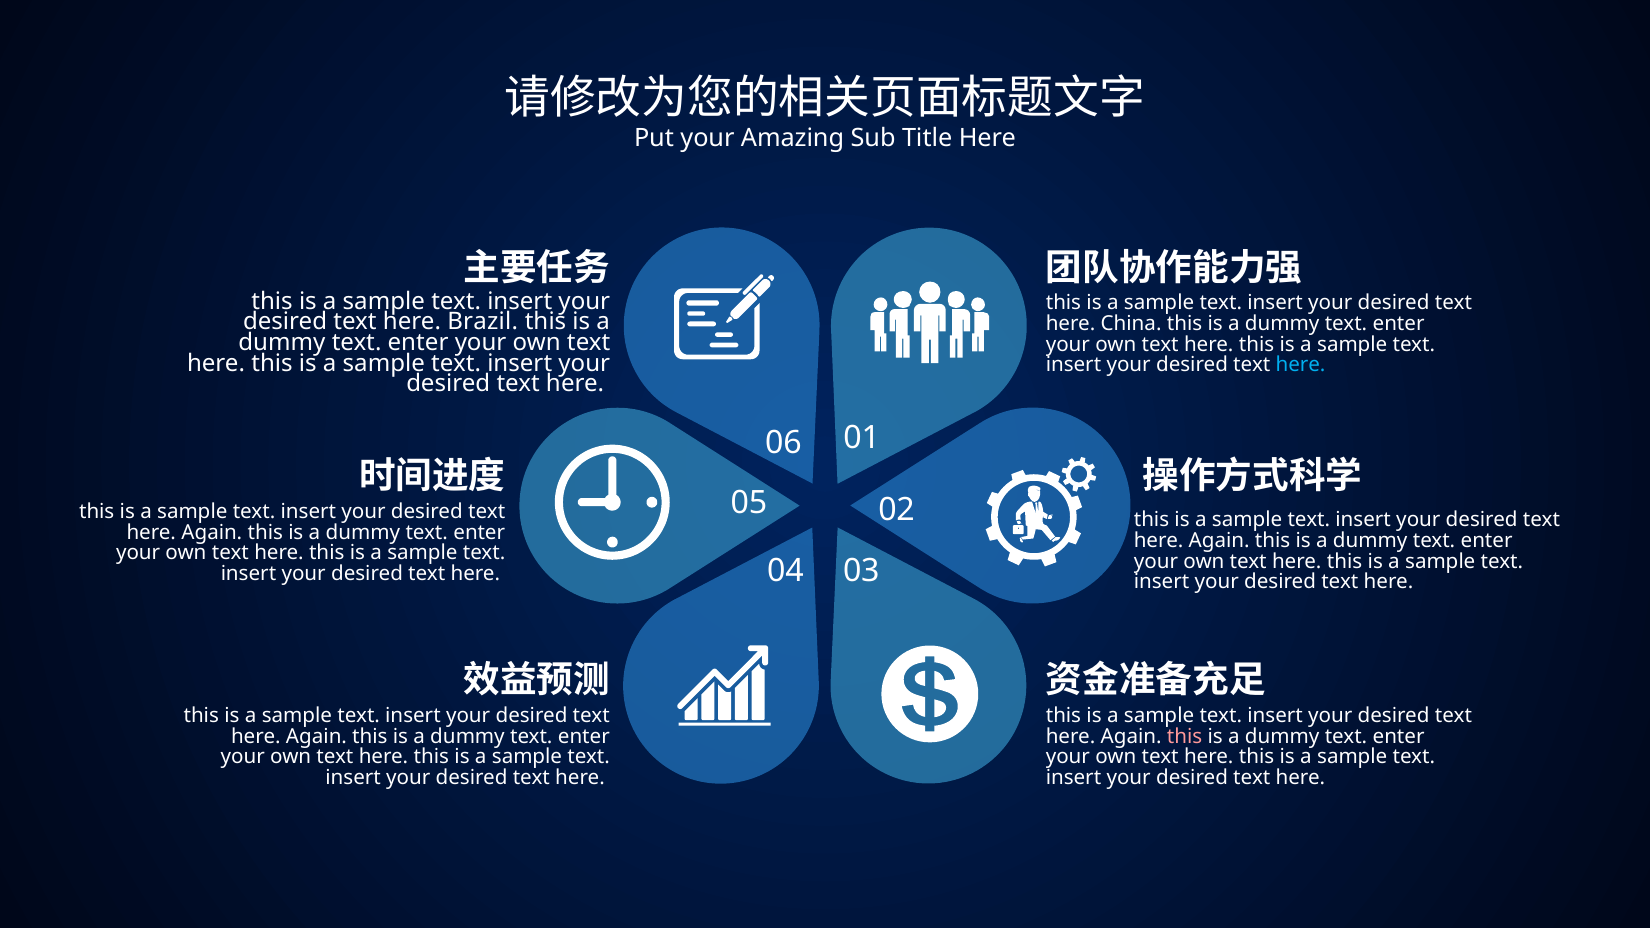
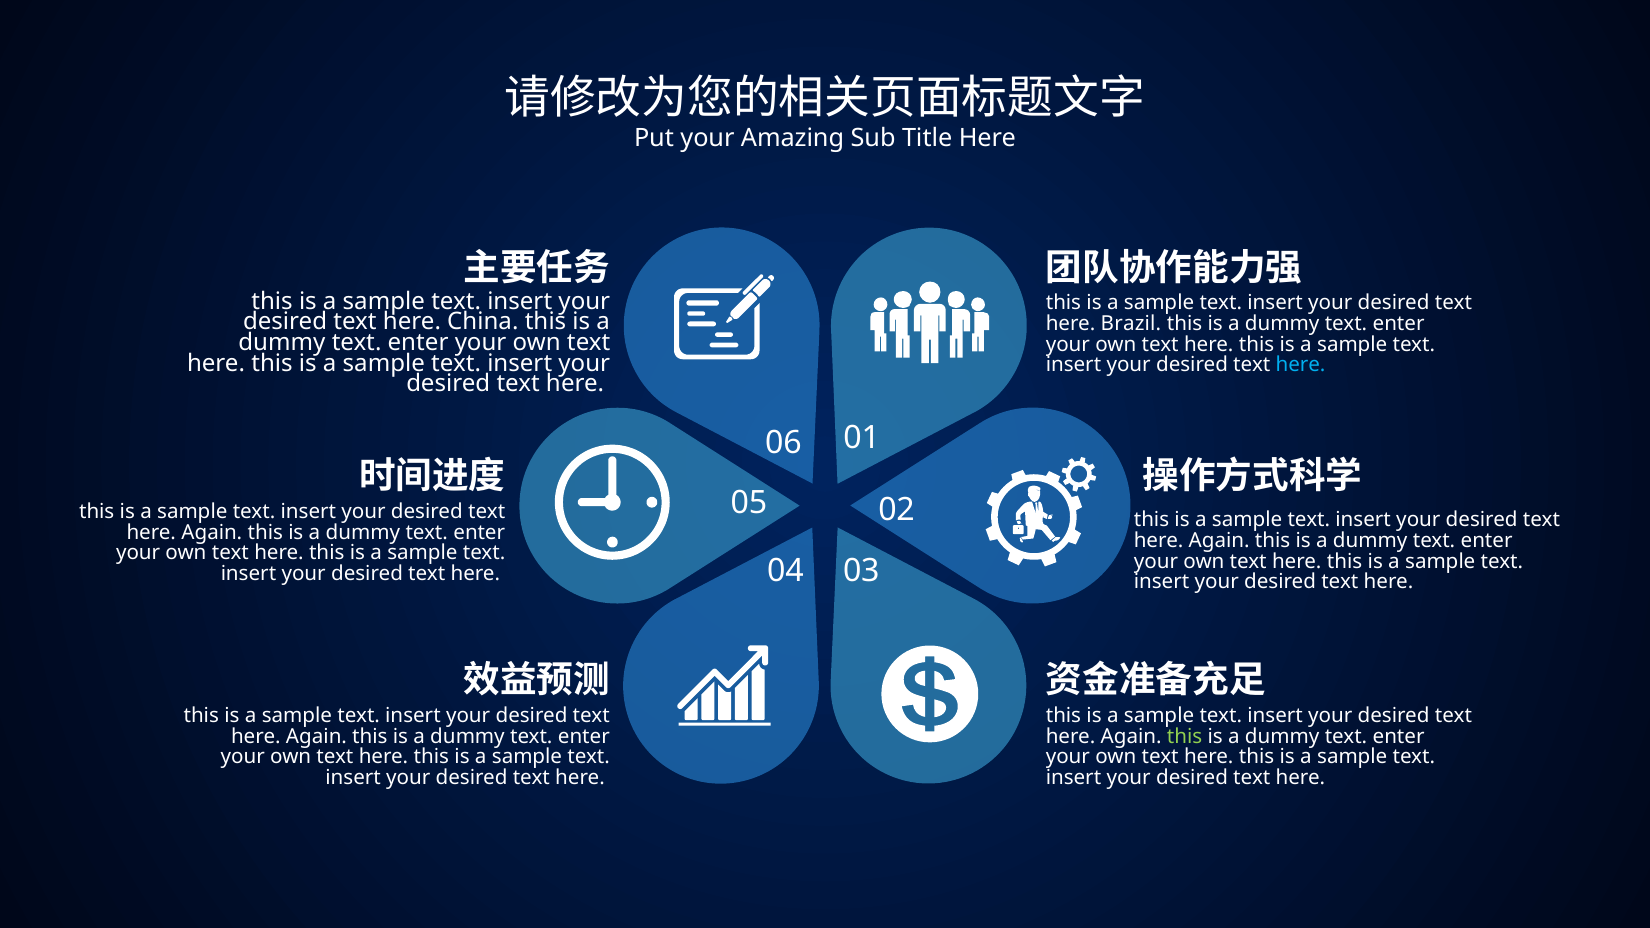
Brazil: Brazil -> China (483, 322)
China: China -> Brazil (1131, 324)
this colour: pink -> light green (1185, 736)
